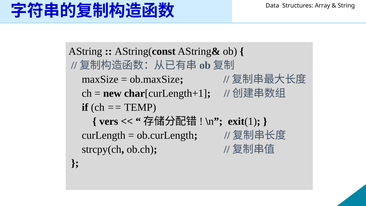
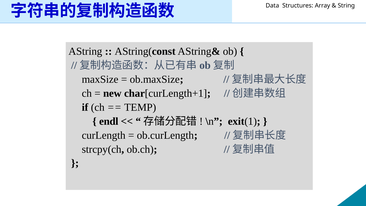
vers: vers -> endl (109, 121)
